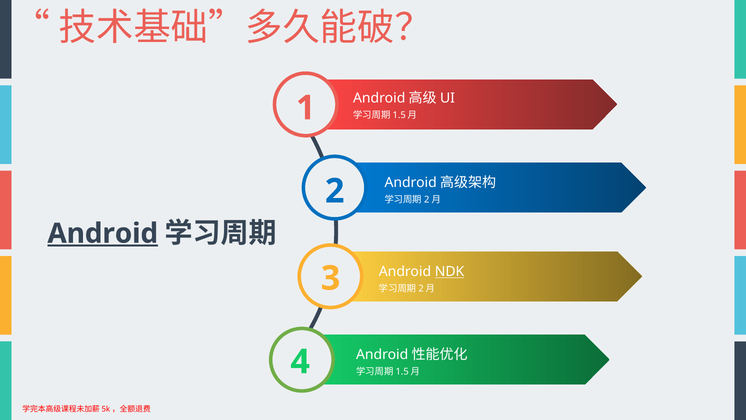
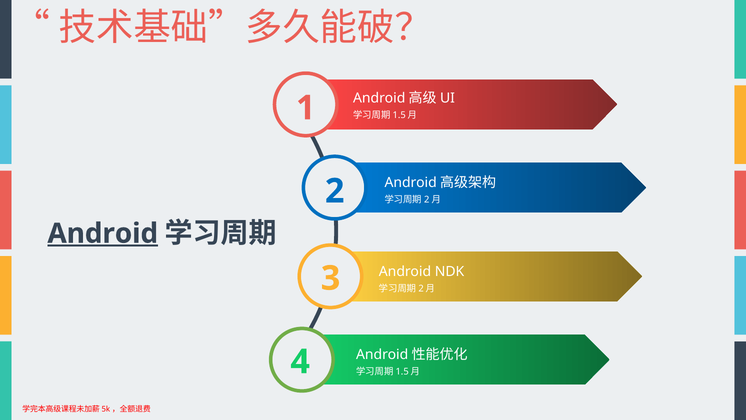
NDK underline: present -> none (450, 272)
